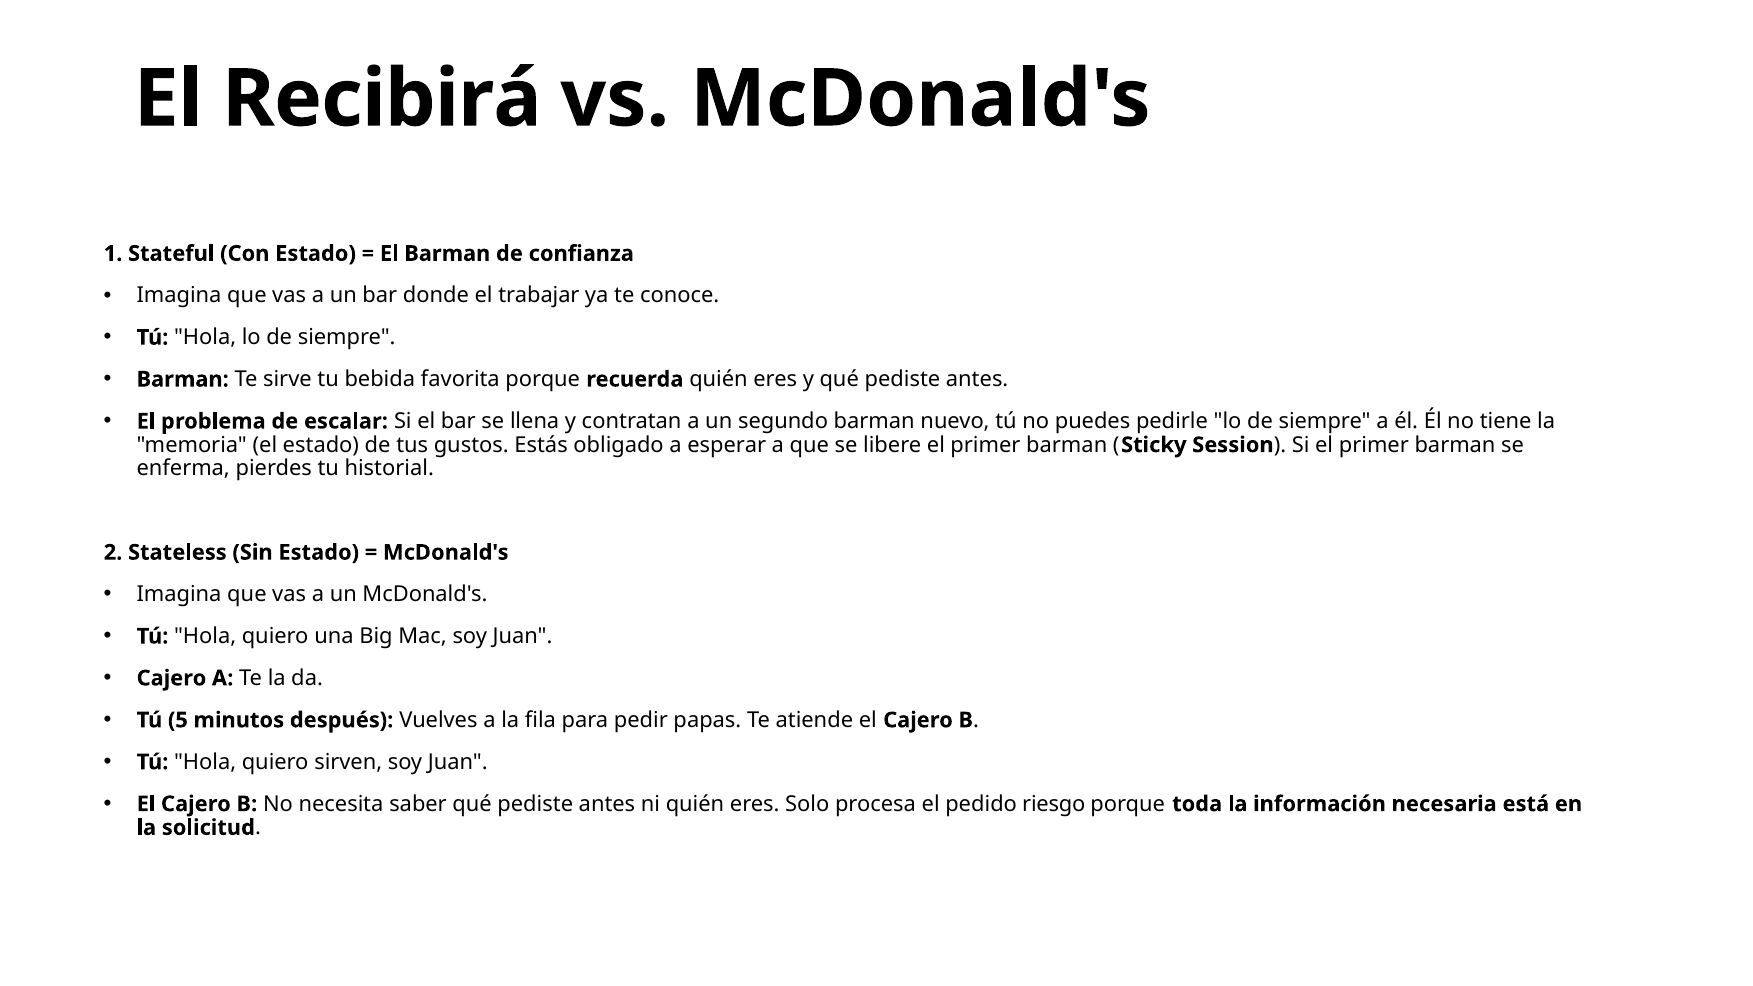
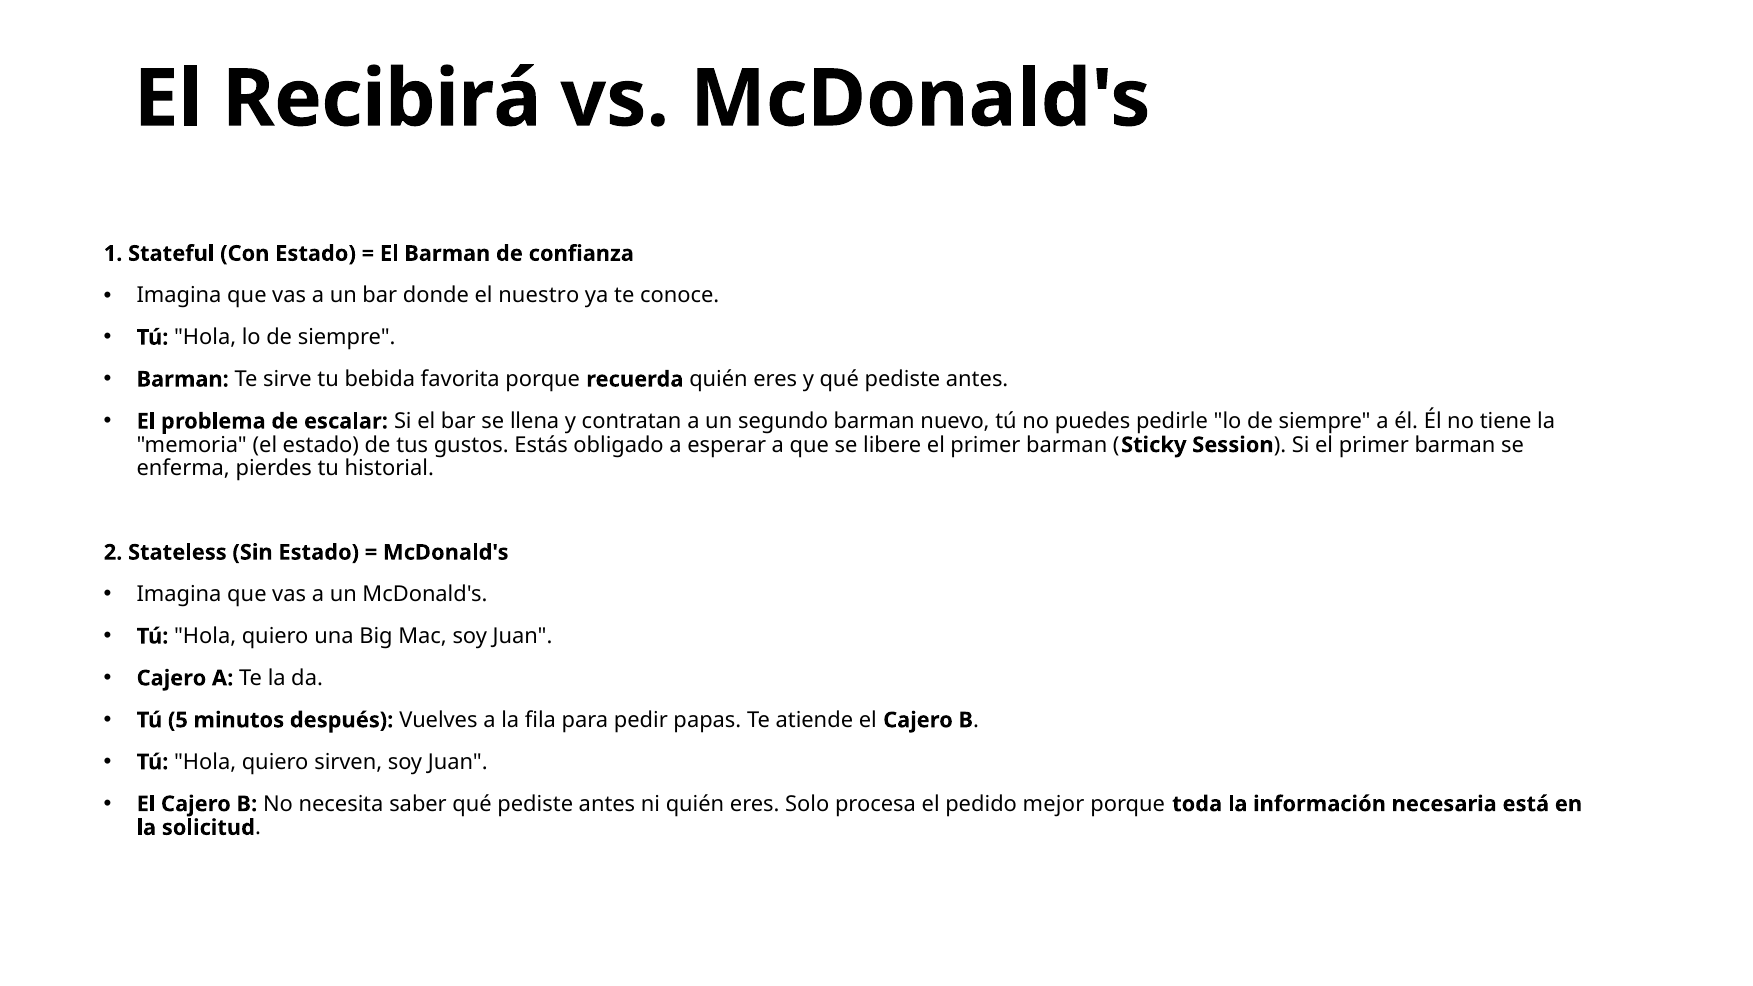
trabajar: trabajar -> nuestro (539, 296)
riesgo: riesgo -> mejor (1054, 804)
